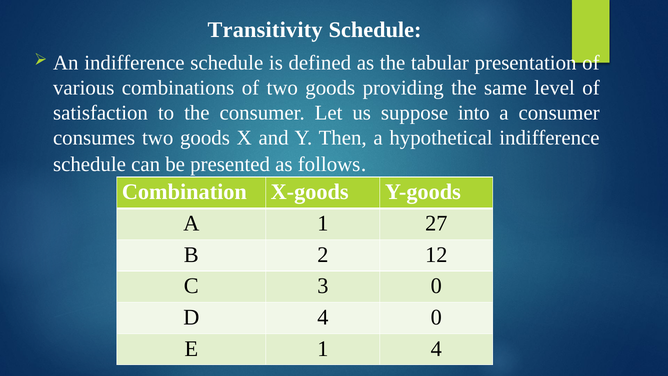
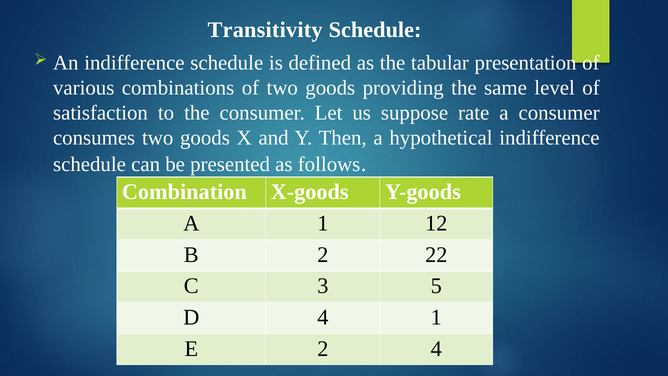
into: into -> rate (474, 113)
27: 27 -> 12 (436, 223)
12: 12 -> 22 (436, 255)
3 0: 0 -> 5 (436, 286)
4 0: 0 -> 1 (436, 317)
E 1: 1 -> 2 (323, 348)
